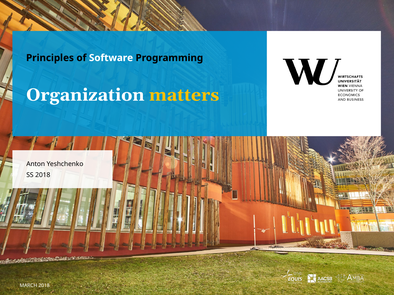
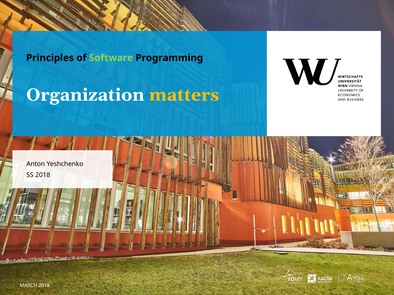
Software colour: white -> light green (111, 58)
